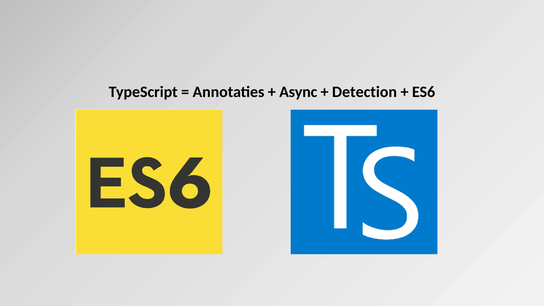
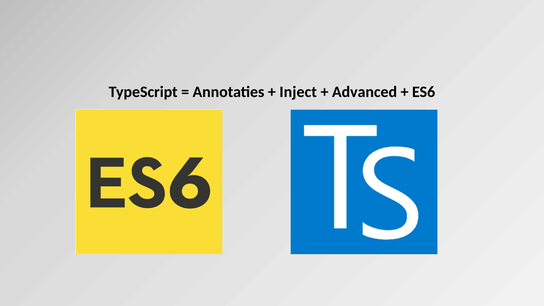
Async: Async -> Inject (298, 92)
Detection: Detection -> Advanced (365, 92)
